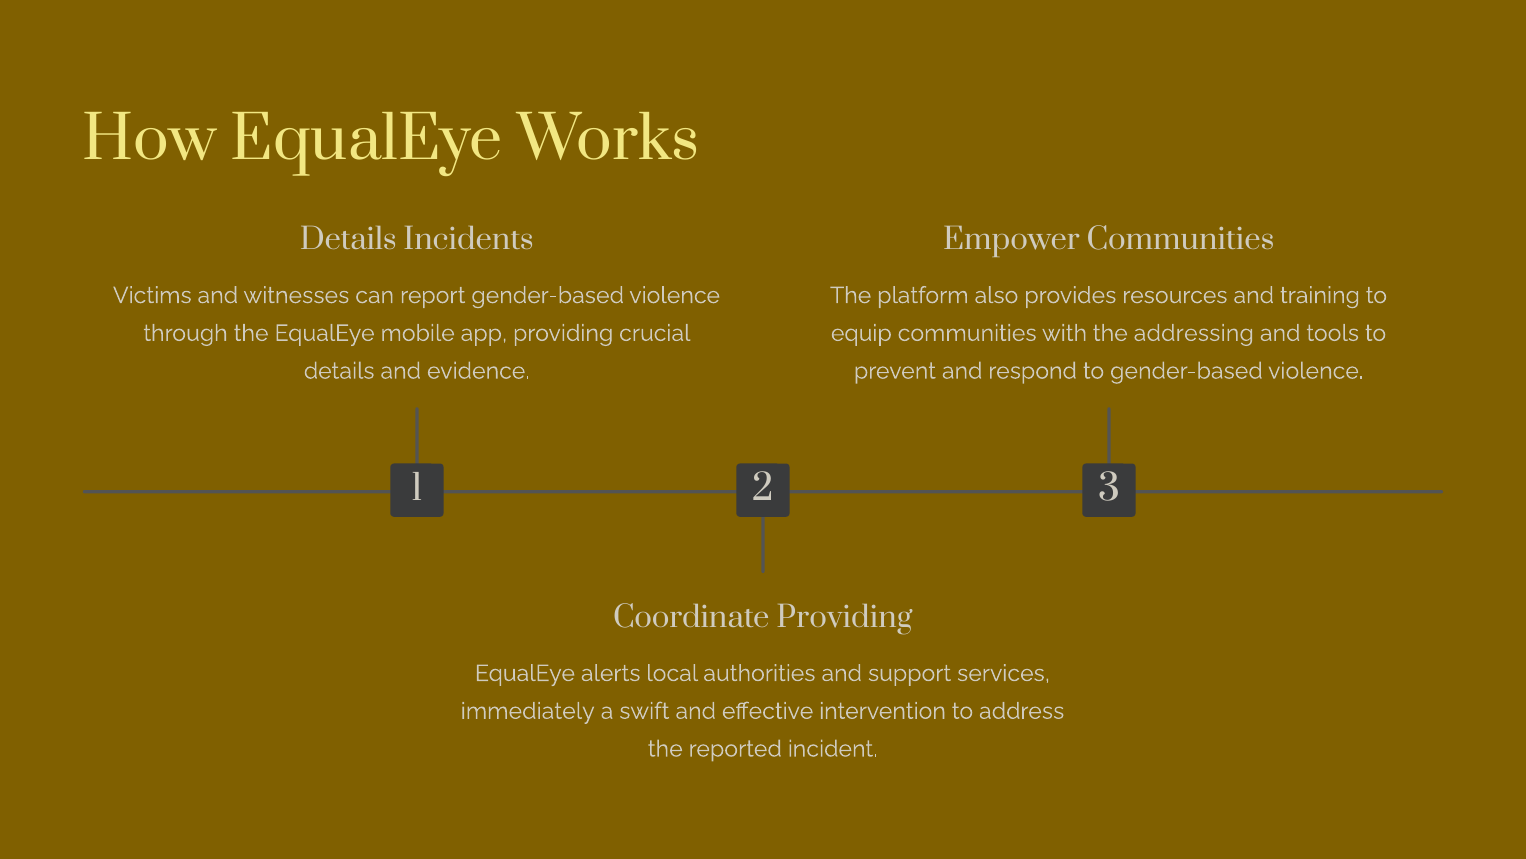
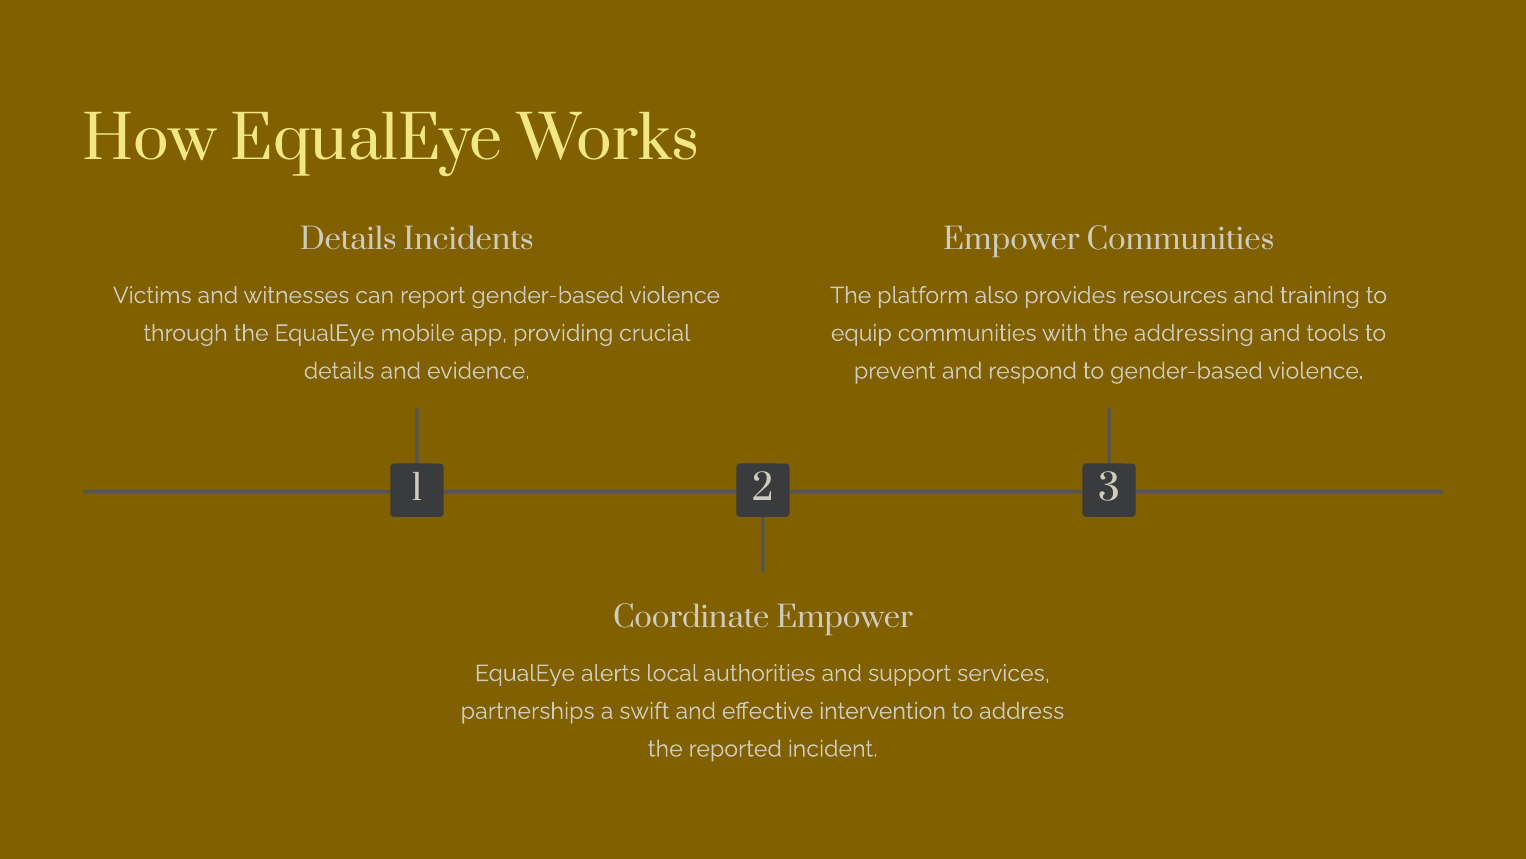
Coordinate Providing: Providing -> Empower (845, 617)
immediately: immediately -> partnerships (528, 711)
